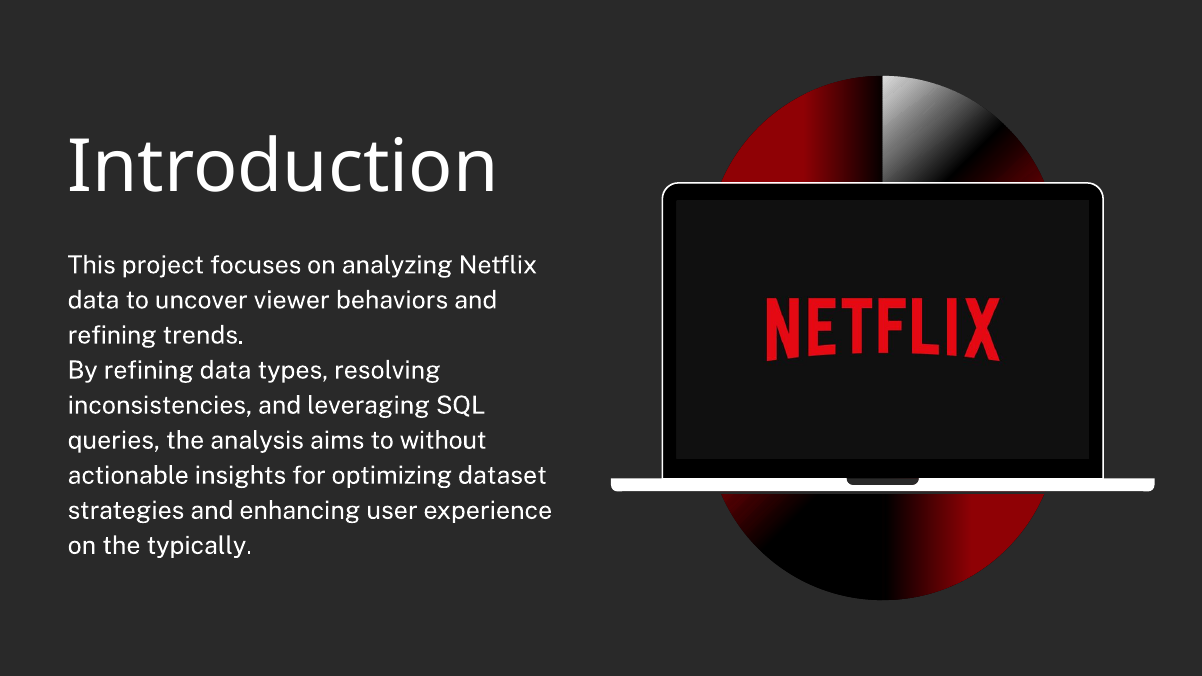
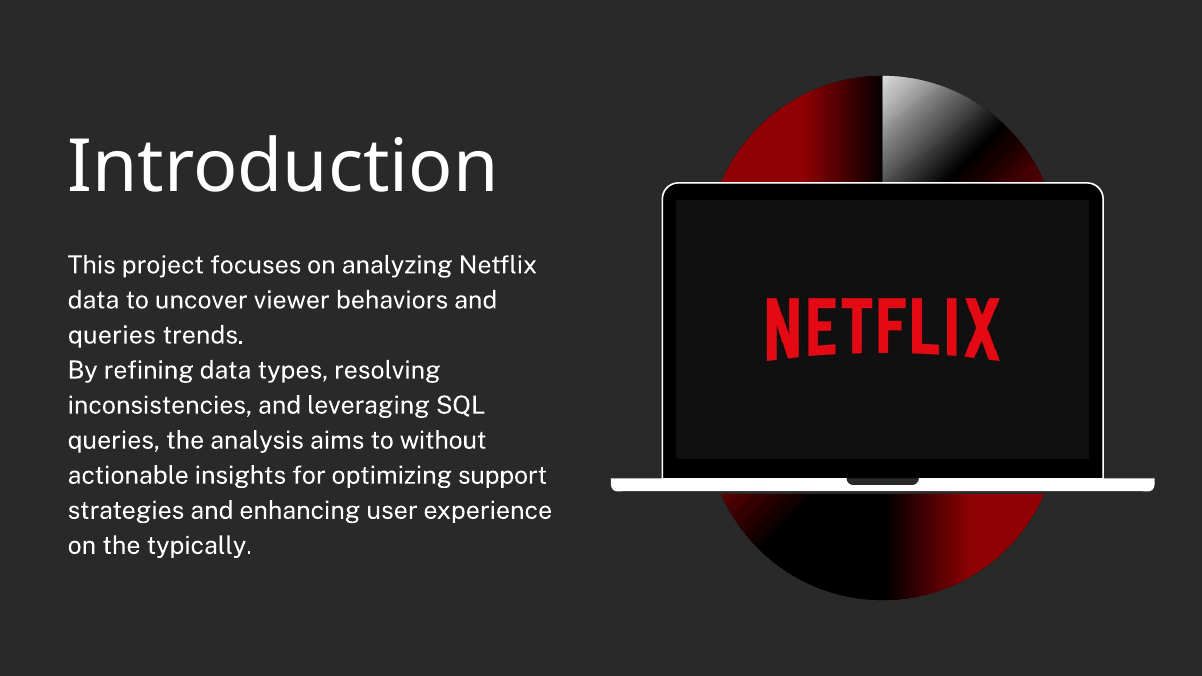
refining: refining -> queries (112, 335)
dataset: dataset -> support (503, 476)
